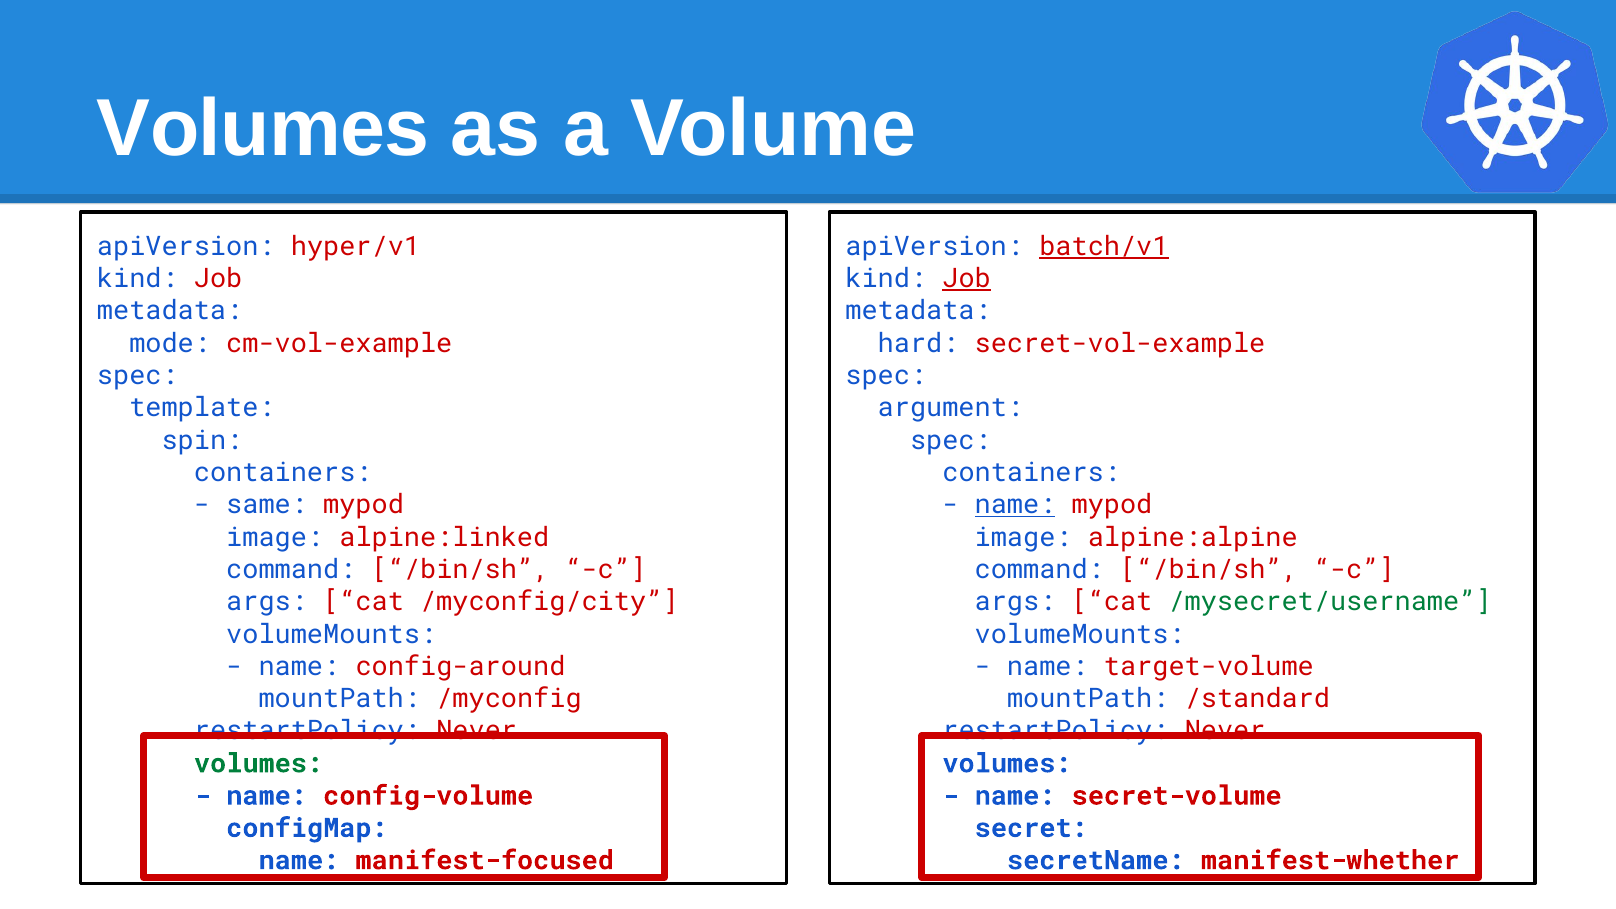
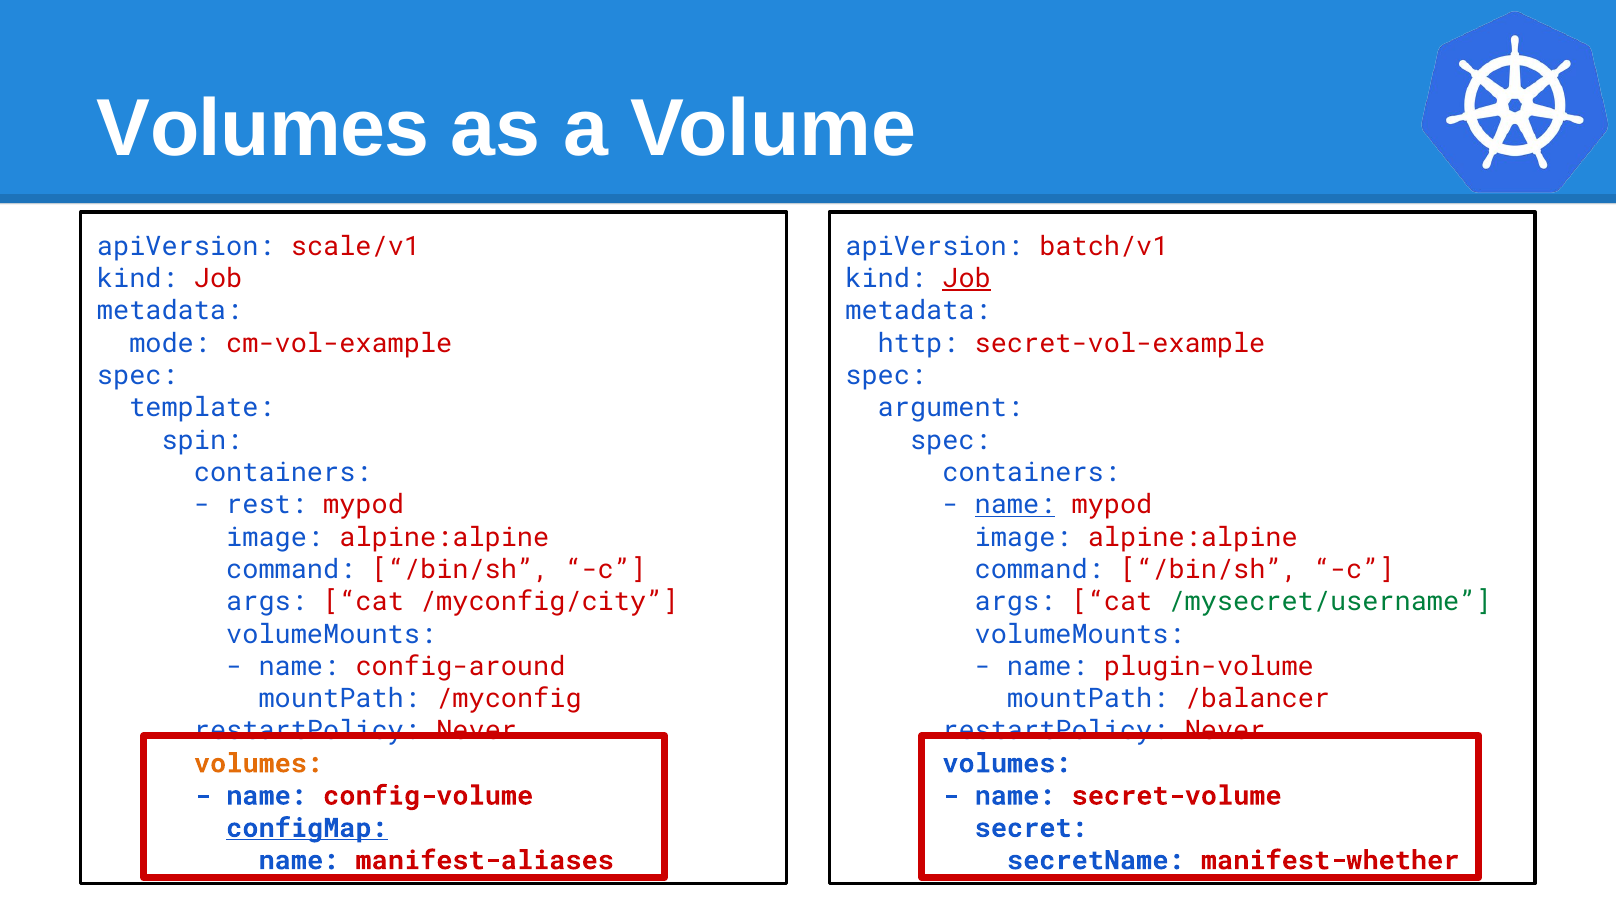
hyper/v1: hyper/v1 -> scale/v1 (355, 246)
batch/v1 underline: present -> none (1104, 246)
hard: hard -> http (918, 343)
same: same -> rest (267, 505)
alpine:linked: alpine:linked -> alpine:alpine (444, 537)
target-volume: target-volume -> plugin-volume (1209, 666)
/standard: /standard -> /balancer (1257, 699)
volumes colour: green -> orange (259, 763)
configMap underline: none -> present (307, 828)
manifest-focused: manifest-focused -> manifest-aliases (485, 860)
